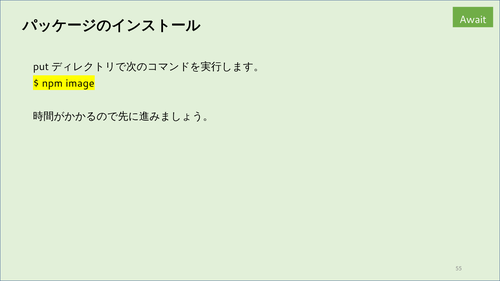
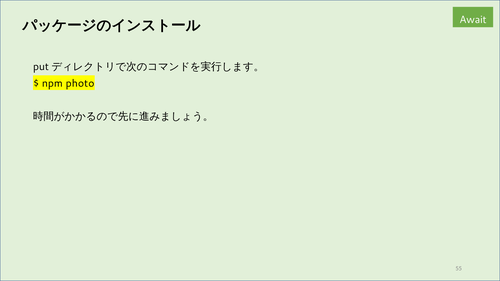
image: image -> photo (80, 83)
